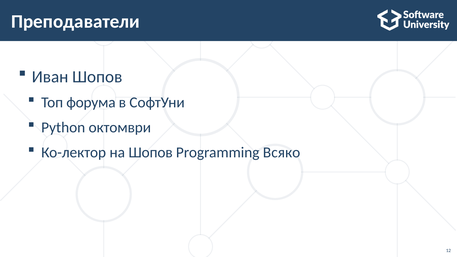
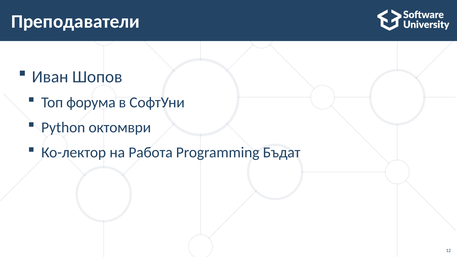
на Шопов: Шопов -> Работа (151, 152)
Всяко: Всяко -> Бъдат (282, 152)
